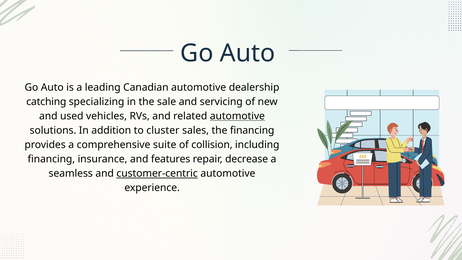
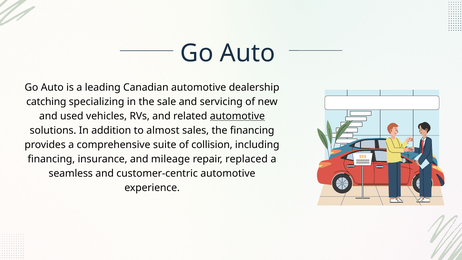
cluster: cluster -> almost (163, 130)
features: features -> mileage (171, 159)
decrease: decrease -> replaced (247, 159)
customer-centric underline: present -> none (157, 173)
